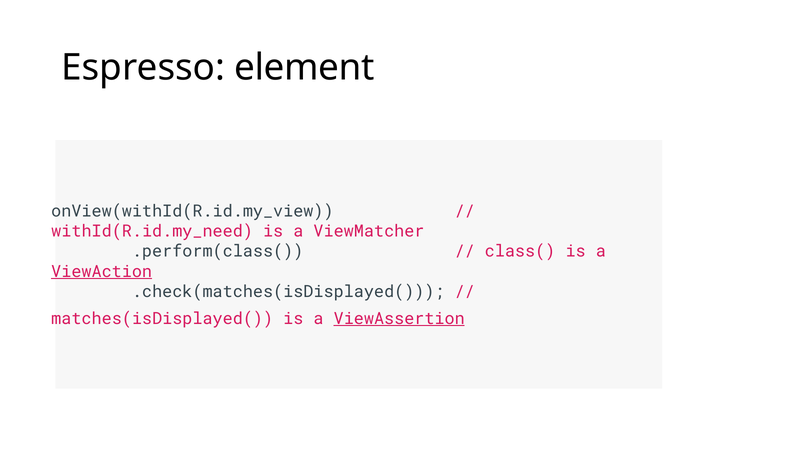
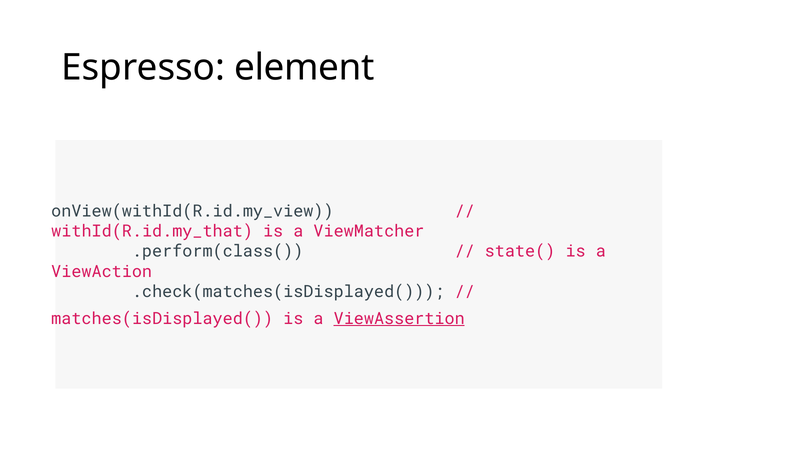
withId(R.id.my_need: withId(R.id.my_need -> withId(R.id.my_that (152, 231)
class(: class( -> state( (520, 251)
ViewAction underline: present -> none (102, 271)
